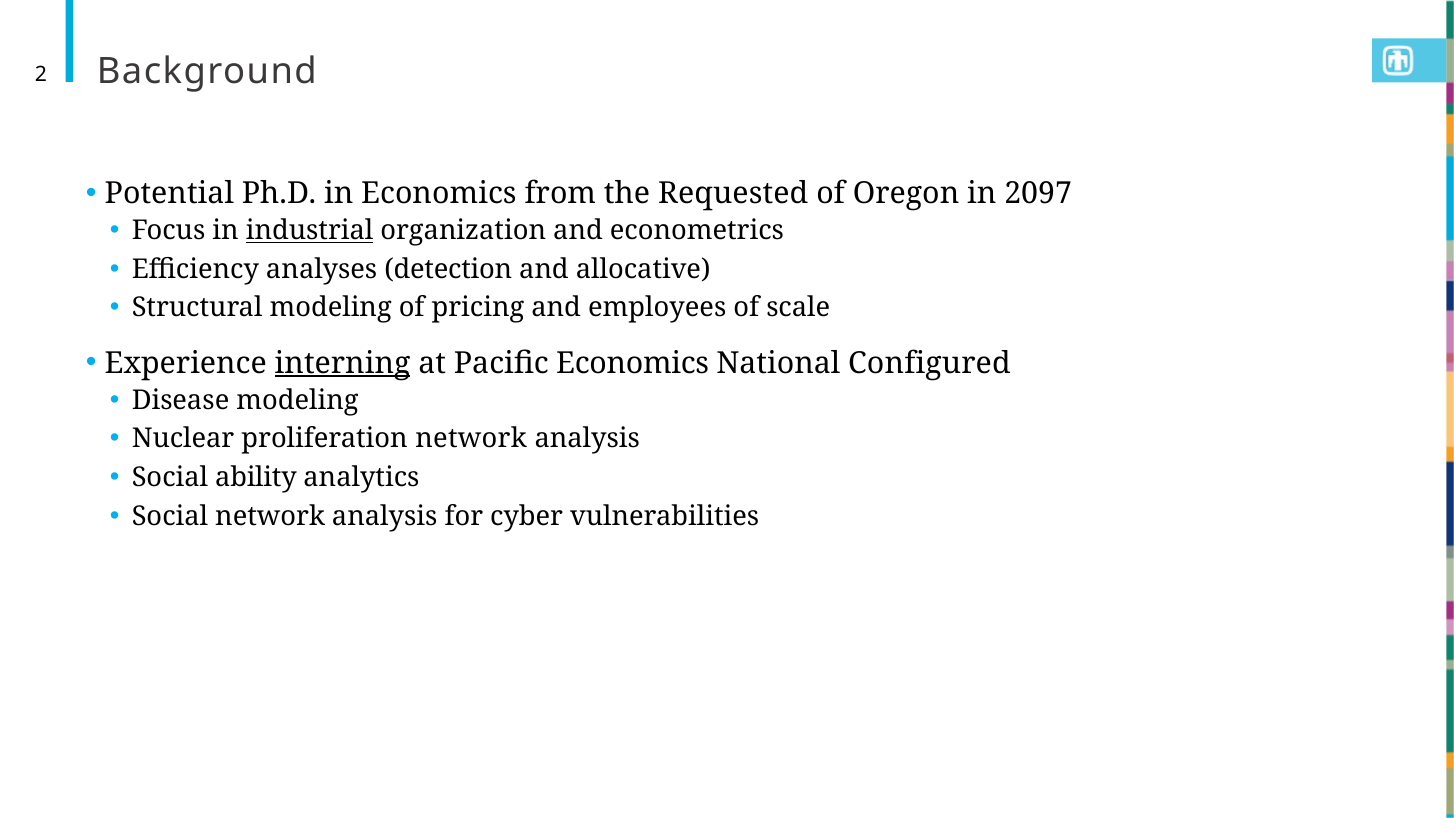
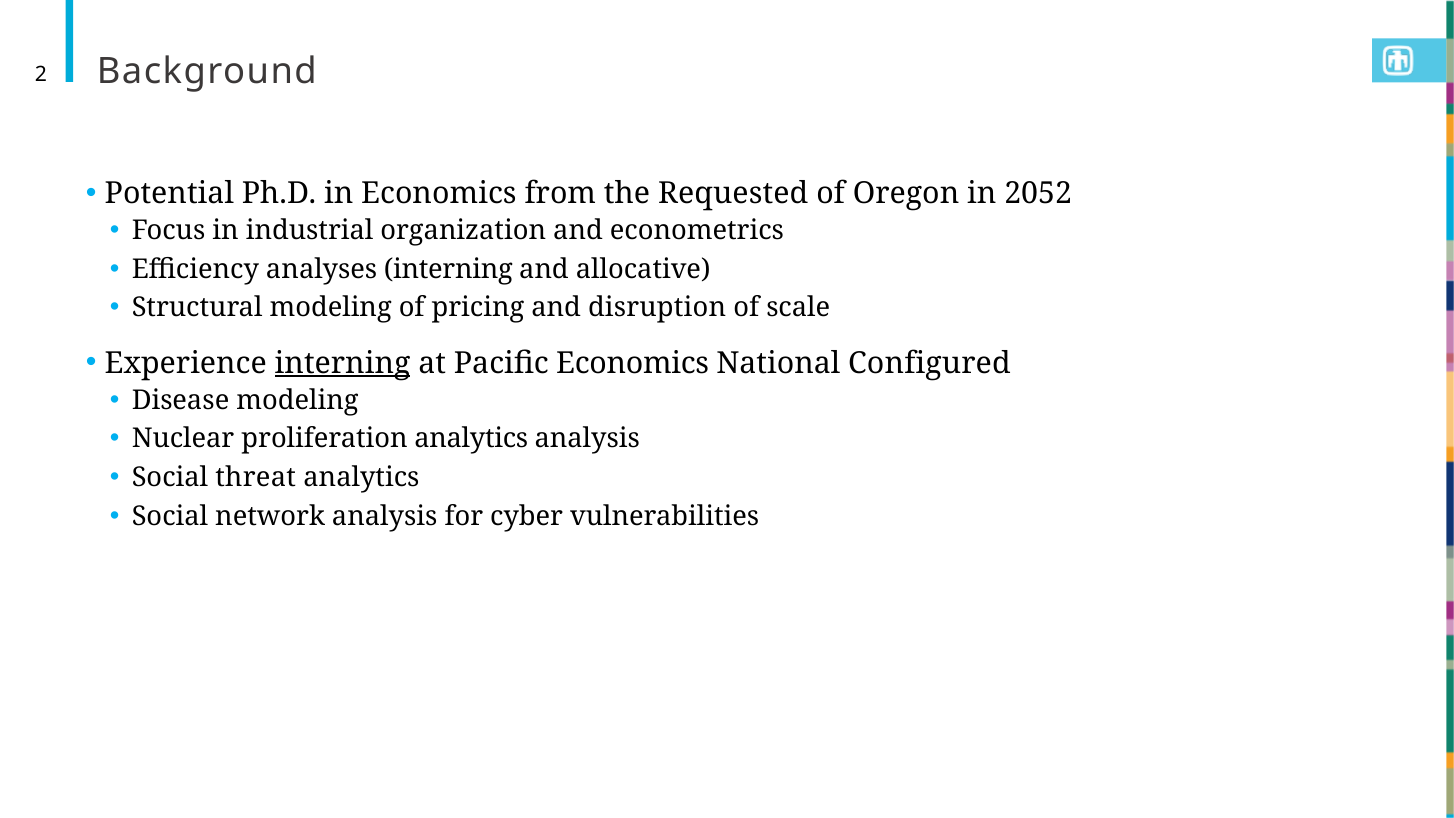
2097: 2097 -> 2052 (1038, 194)
industrial underline: present -> none (310, 231)
analyses detection: detection -> interning (448, 269)
employees: employees -> disruption (657, 308)
proliferation network: network -> analytics (471, 439)
ability: ability -> threat (256, 477)
